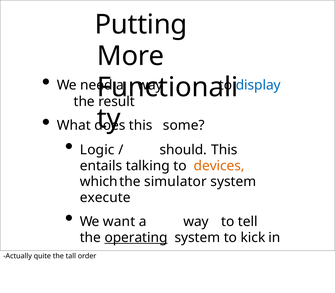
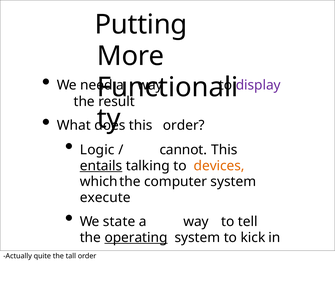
display colour: blue -> purple (258, 85)
this some: some -> order (184, 126)
should: should -> cannot (183, 150)
entails underline: none -> present (101, 166)
simulator: simulator -> computer (176, 182)
want: want -> state (119, 222)
